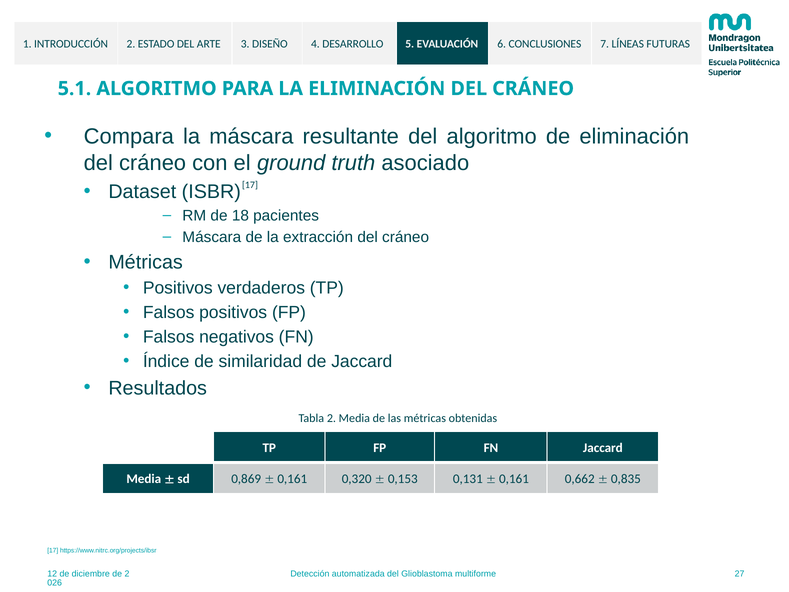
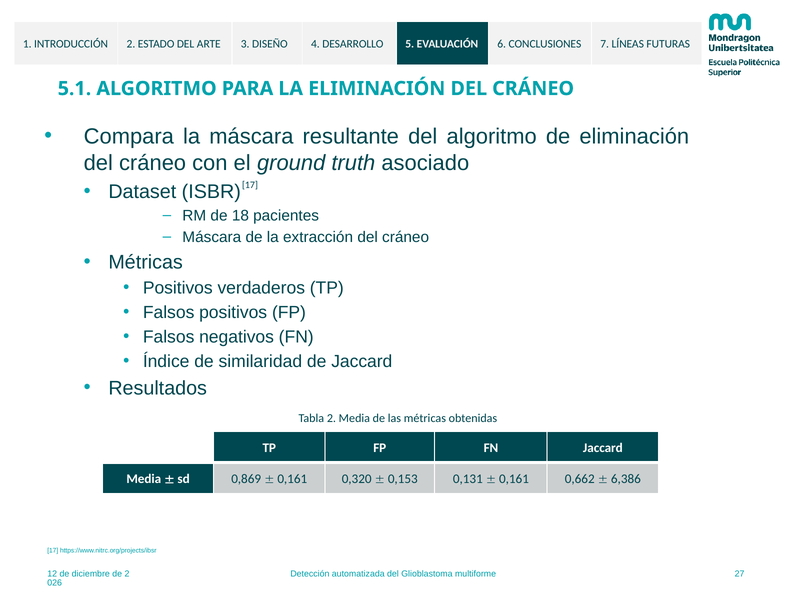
0,835: 0,835 -> 6,386 (626, 479)
